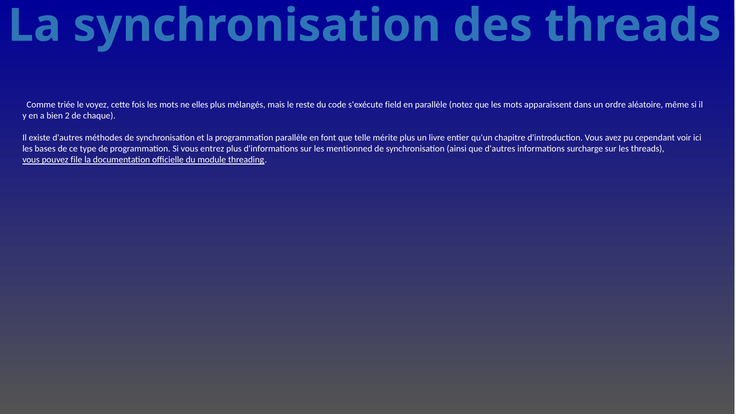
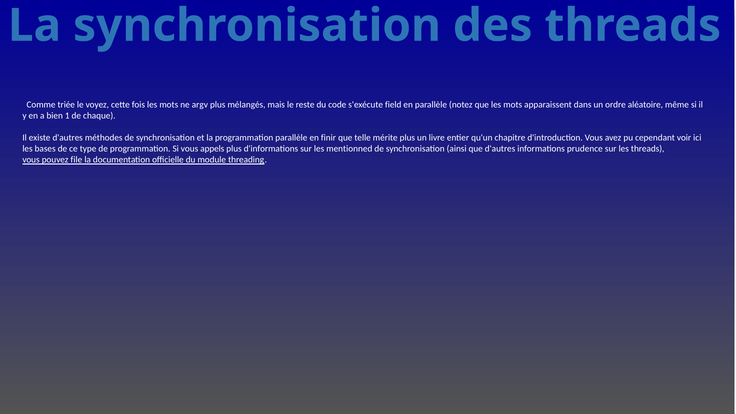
elles: elles -> argv (200, 105)
2: 2 -> 1 (67, 116)
font: font -> finir (328, 138)
entrez: entrez -> appels (212, 149)
surcharge: surcharge -> prudence (585, 149)
